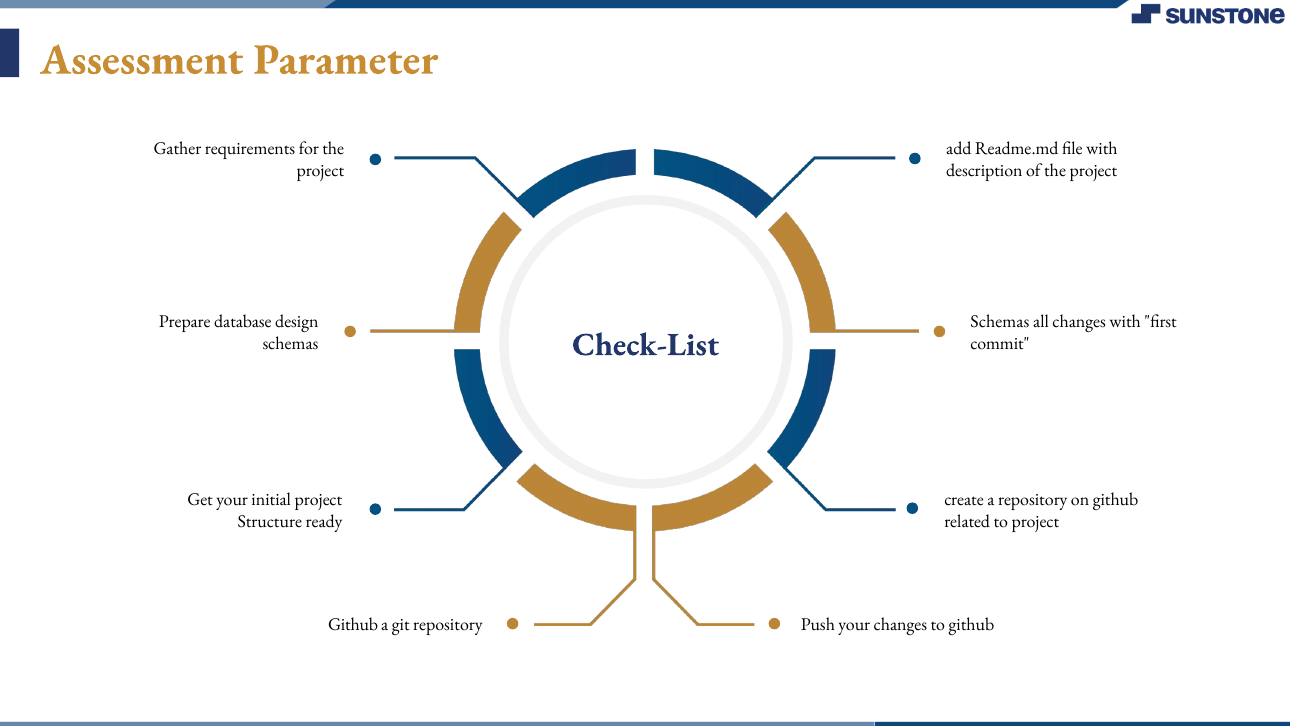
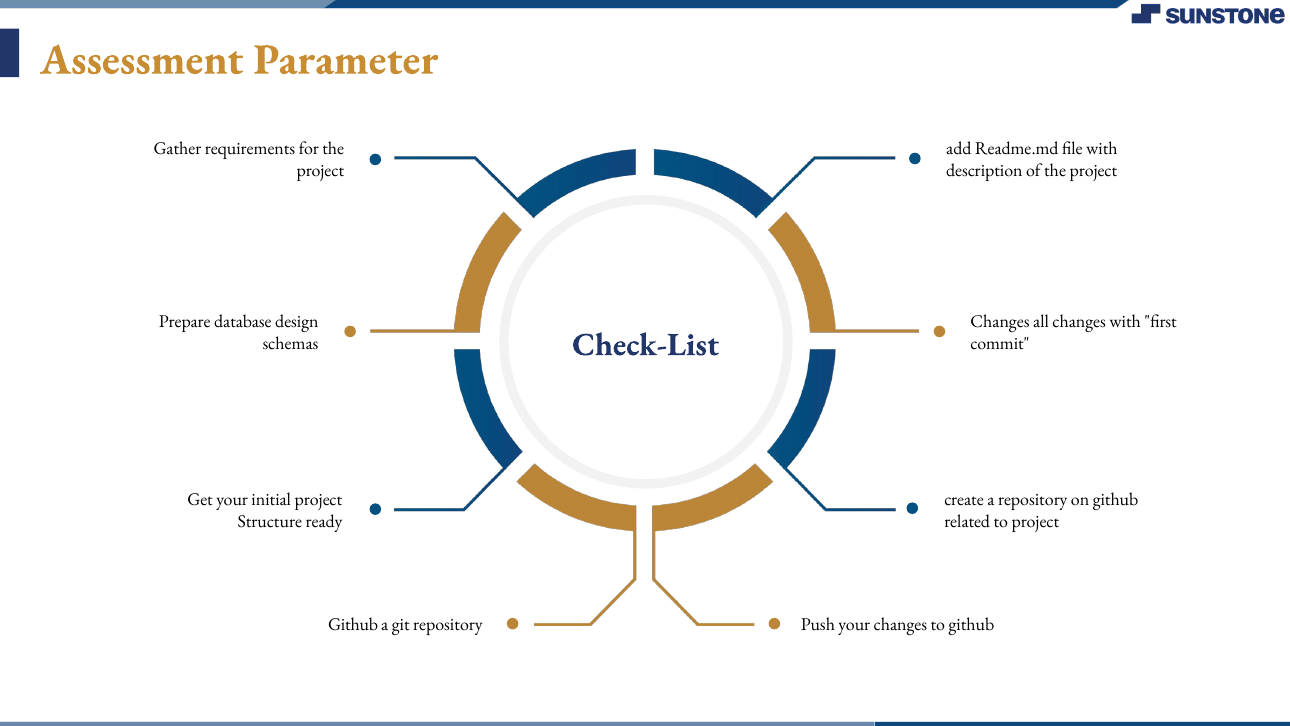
Schemas: Schemas -> Changes (1000, 322)
